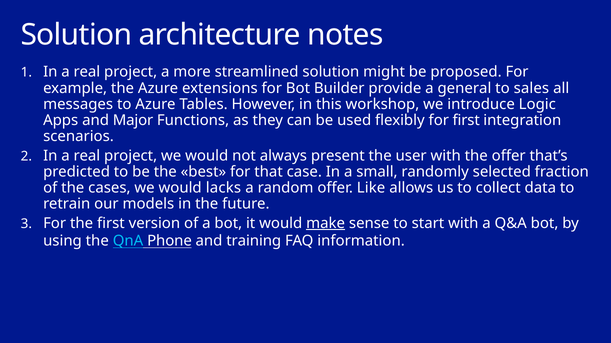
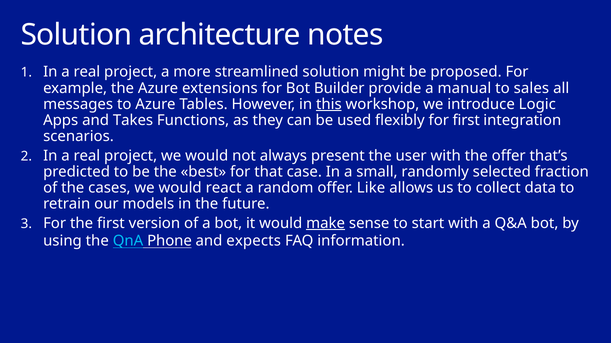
general: general -> manual (464, 88)
this underline: none -> present (329, 104)
Major: Major -> Takes (133, 121)
lacks: lacks -> react (224, 188)
training: training -> expects (254, 241)
